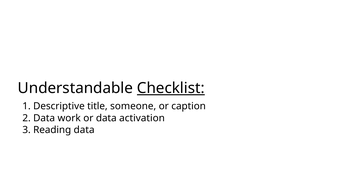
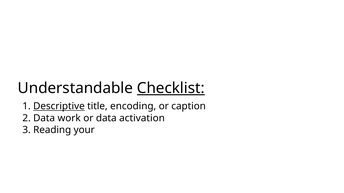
Descriptive underline: none -> present (59, 107)
someone: someone -> encoding (133, 107)
Reading data: data -> your (84, 130)
